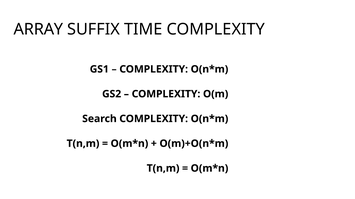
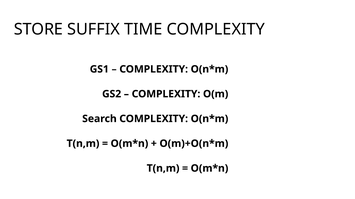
ARRAY: ARRAY -> STORE (38, 29)
